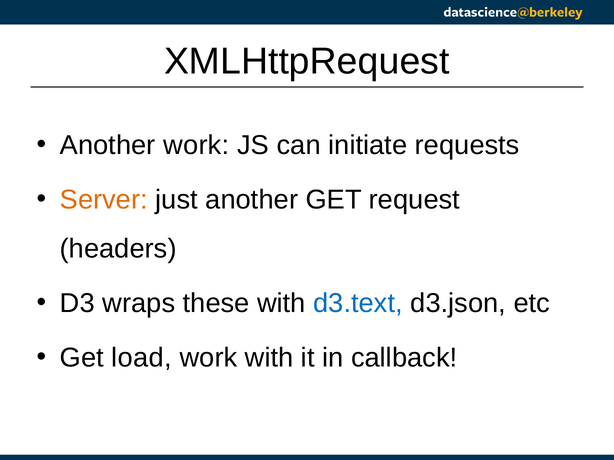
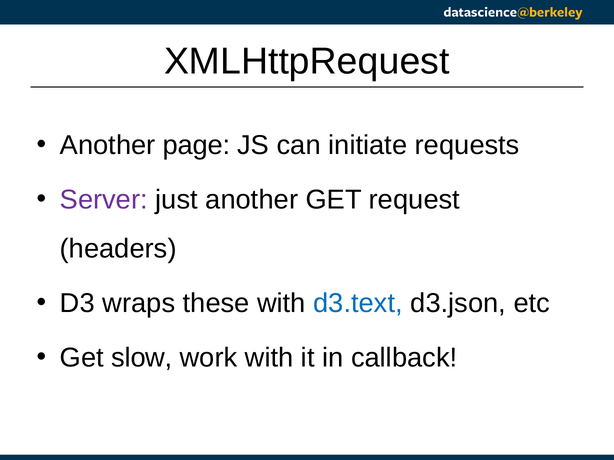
Another work: work -> page (197, 145)
Server colour: orange -> purple (104, 200)
load: load -> slow (142, 358)
